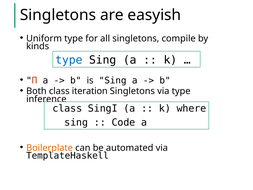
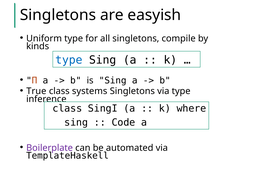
Both: Both -> True (36, 91)
iteration: iteration -> systems (90, 91)
Boilerplate colour: orange -> purple (50, 148)
